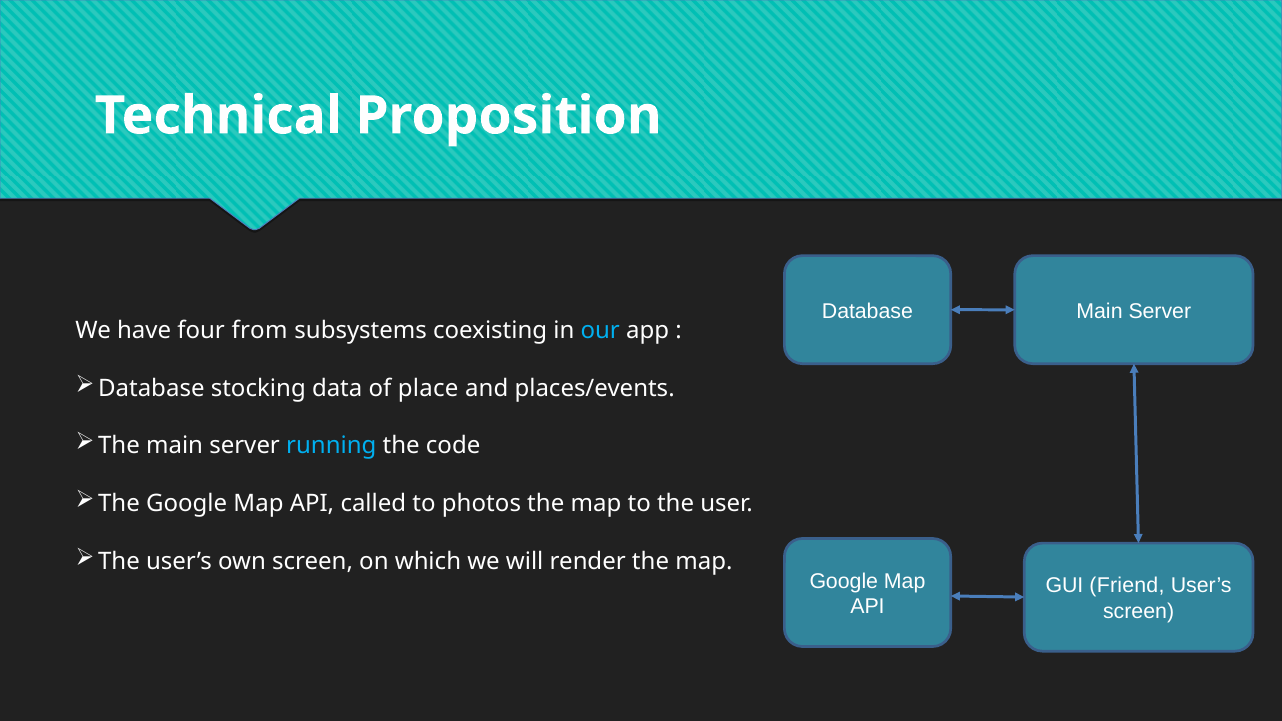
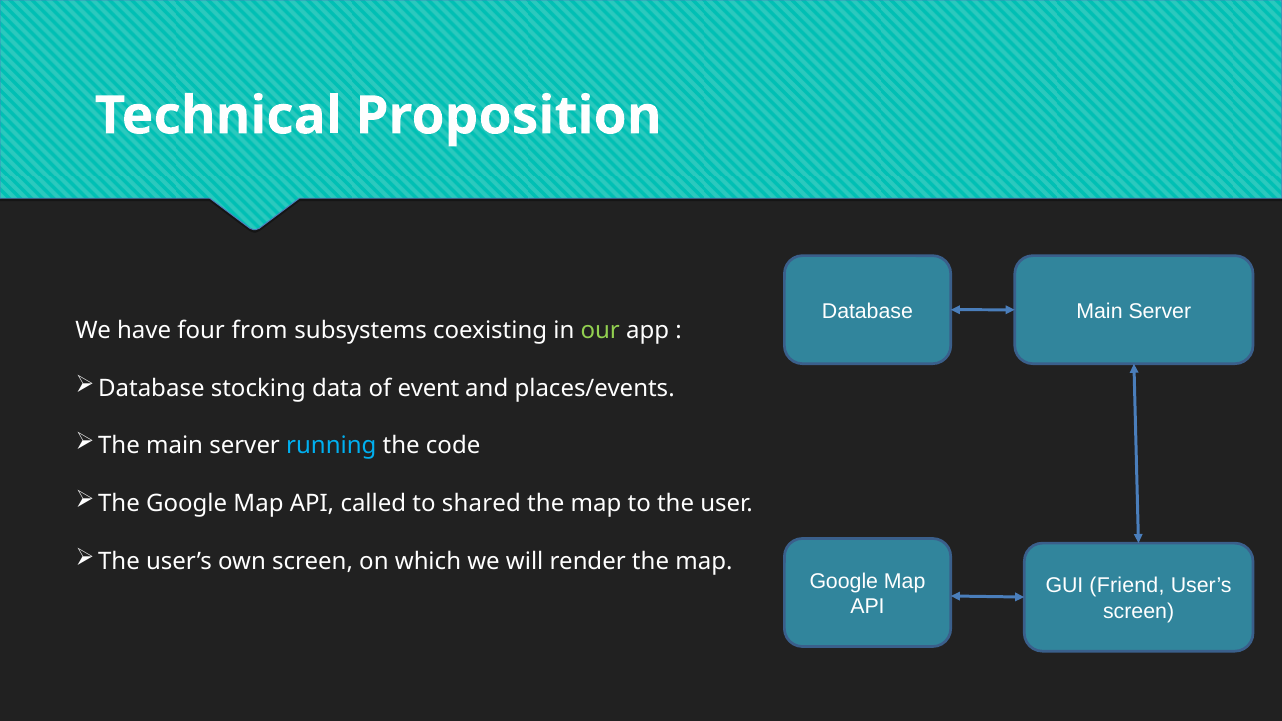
our colour: light blue -> light green (600, 331)
place: place -> event (428, 388)
photos: photos -> shared (481, 504)
